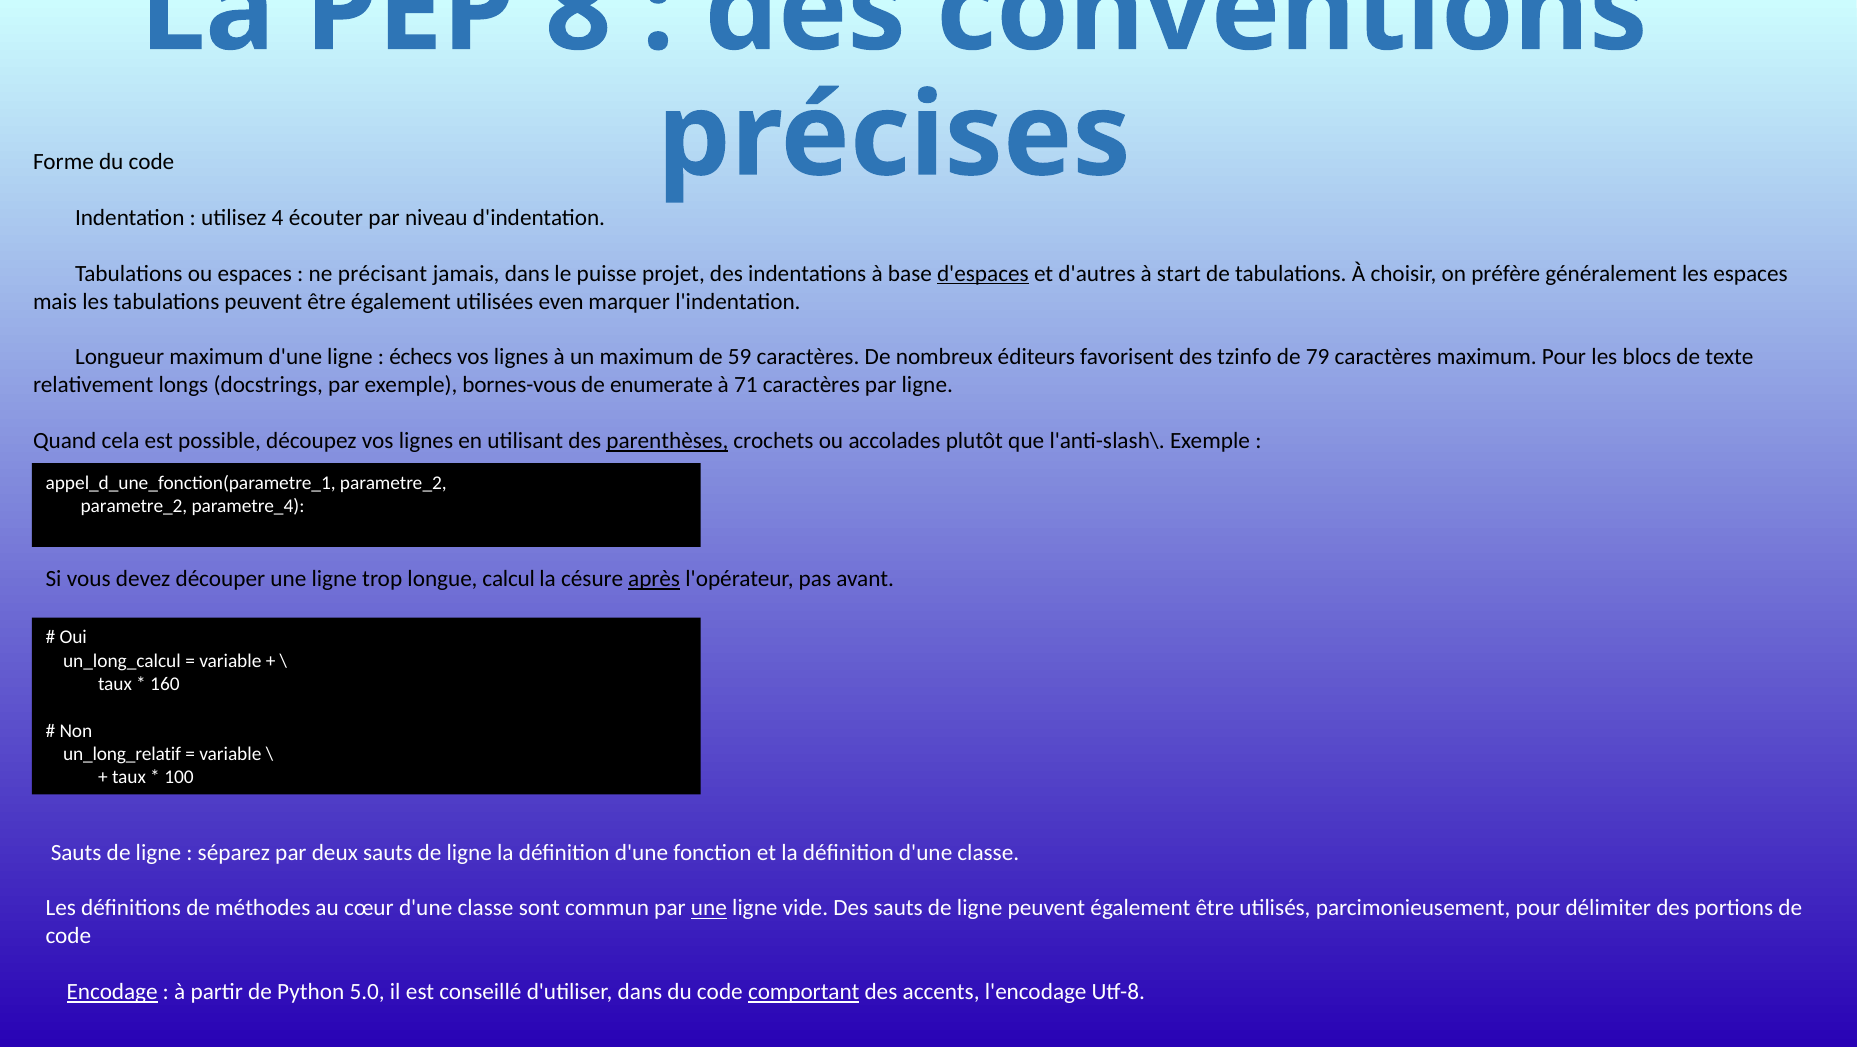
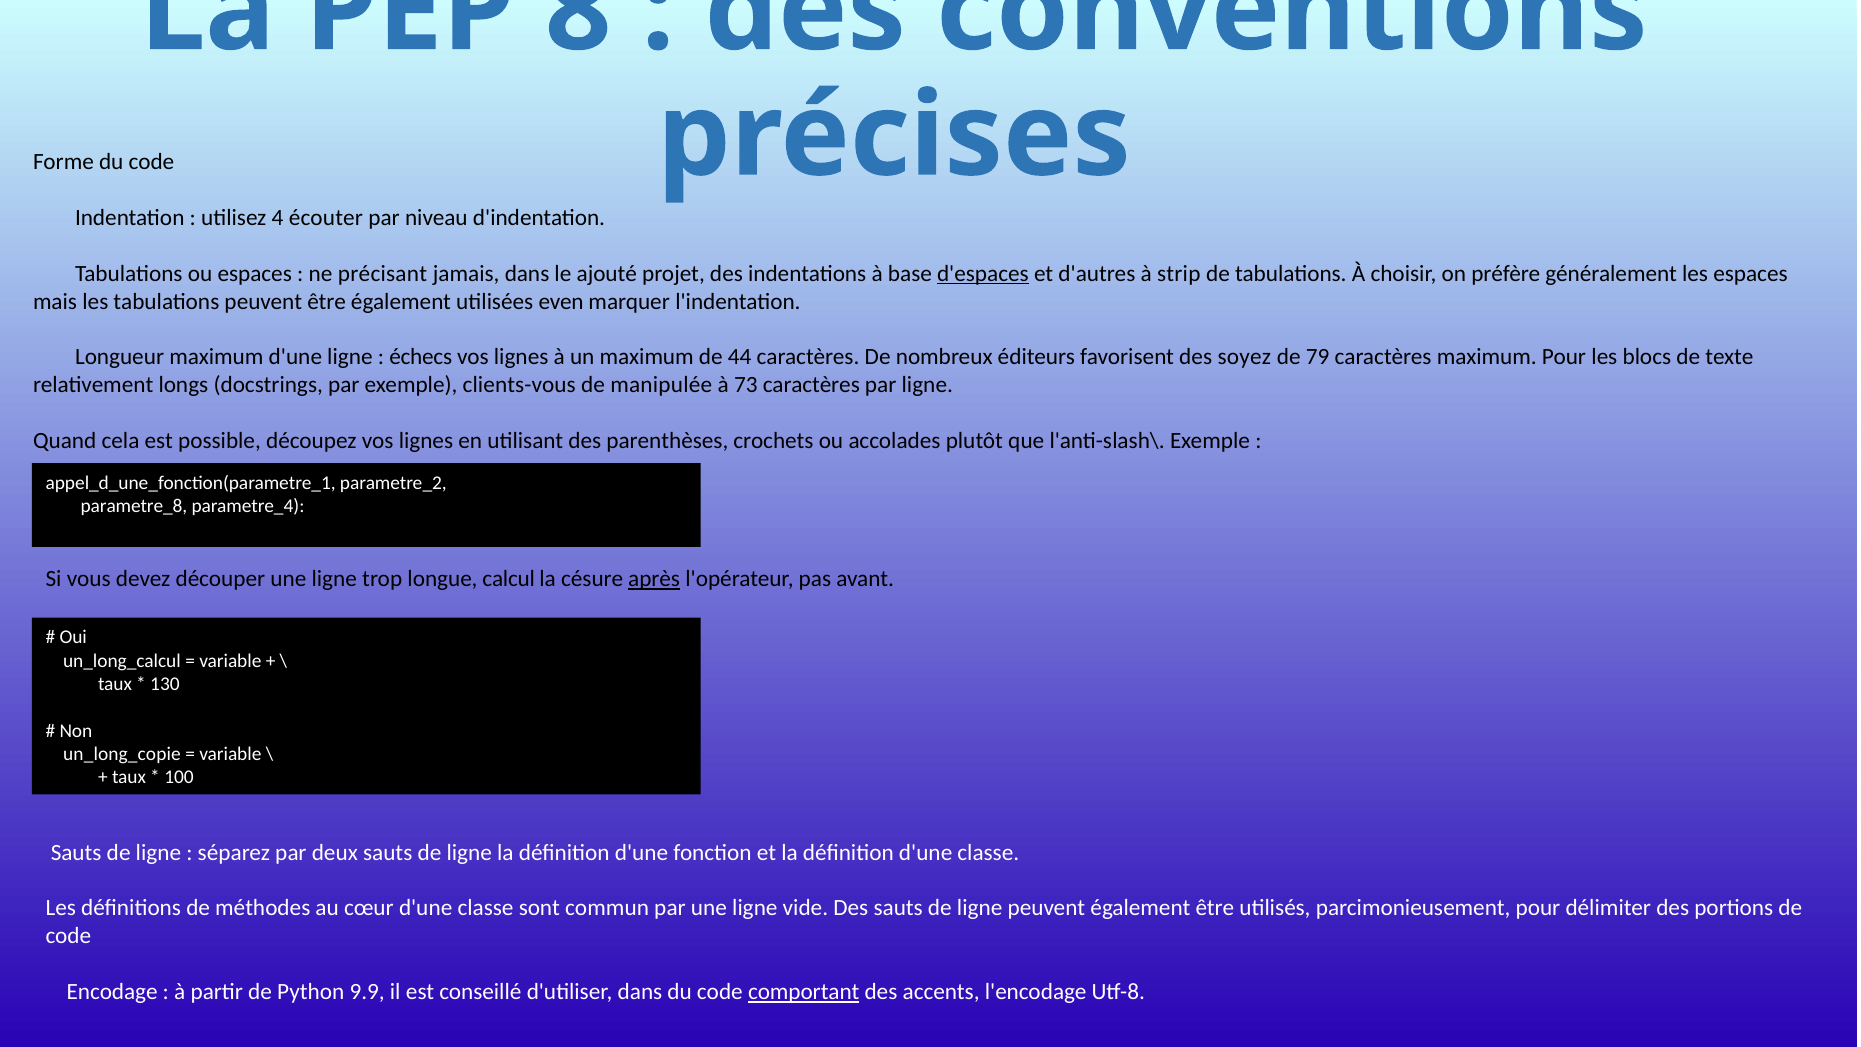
puisse: puisse -> ajouté (607, 273)
start: start -> strip (1179, 273)
59: 59 -> 44 (740, 357)
tzinfo: tzinfo -> soyez (1244, 357)
bornes-vous: bornes-vous -> clients-vous (519, 385)
enumerate: enumerate -> manipulée (661, 385)
71: 71 -> 73 (746, 385)
parenthèses underline: present -> none (667, 441)
parametre_2: parametre_2 -> parametre_8 (134, 506)
160: 160 -> 130 (165, 684)
un_long_relatif: un_long_relatif -> un_long_copie (122, 754)
une underline: present -> none (709, 908)
Encodage underline: present -> none (112, 992)
5.0: 5.0 -> 9.9 (367, 992)
